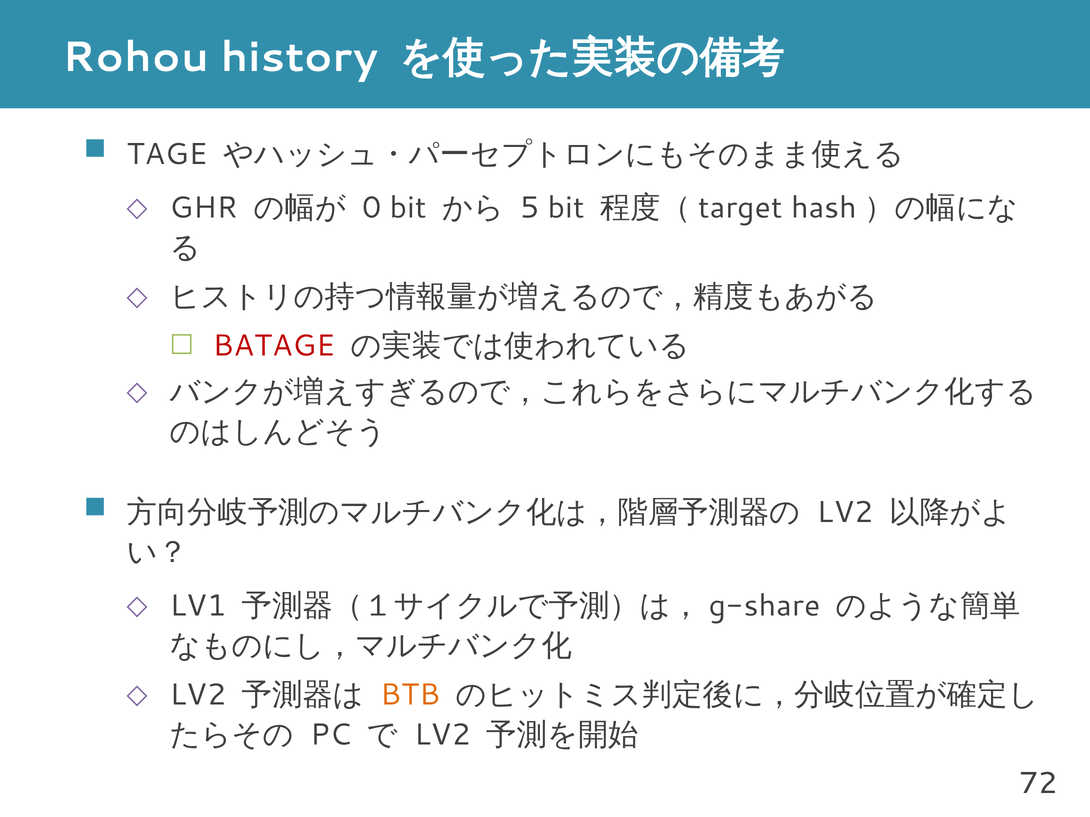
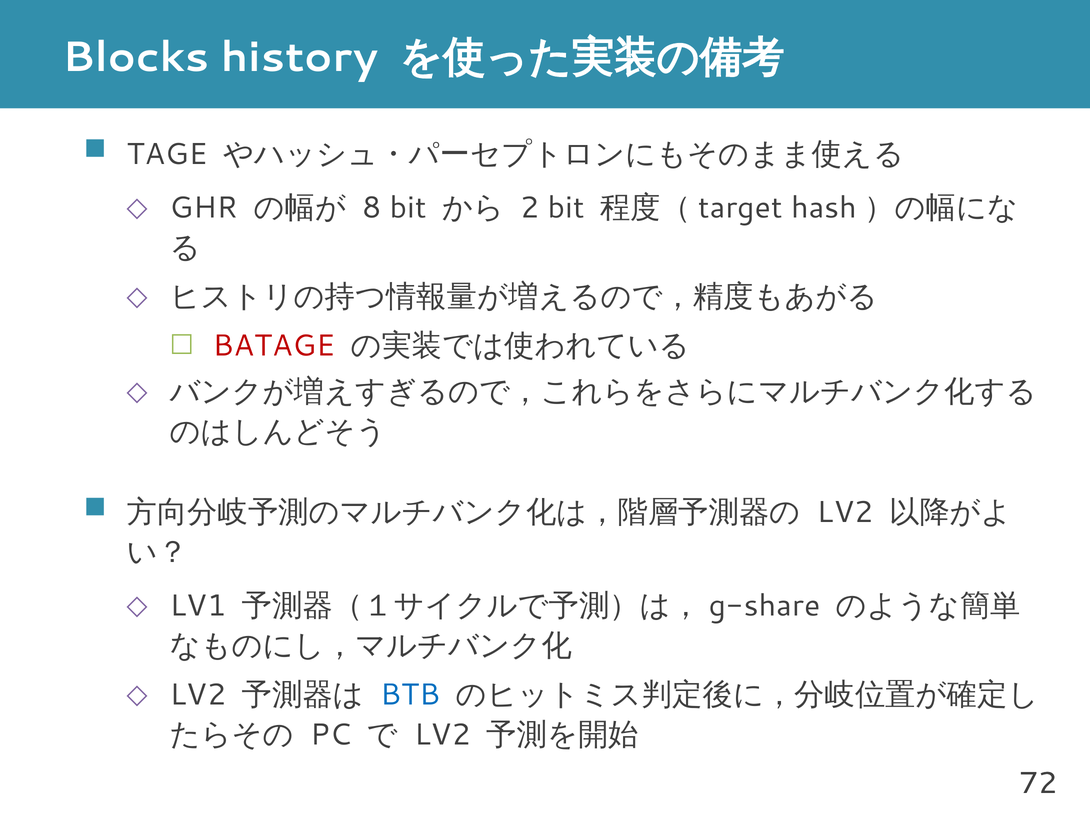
Rohou: Rohou -> Blocks (136, 57)
0: 0 -> 8 (372, 208)
5: 5 -> 2 (530, 208)
BTB colour: orange -> blue (410, 695)
